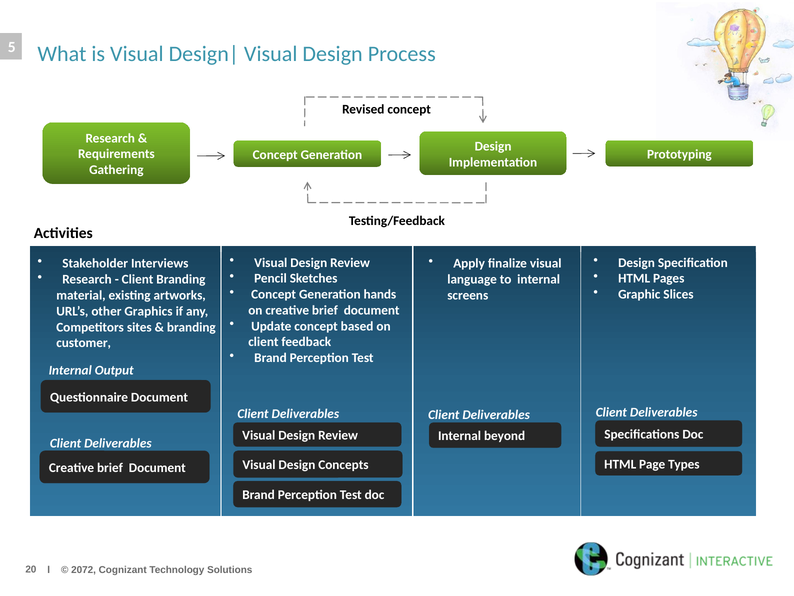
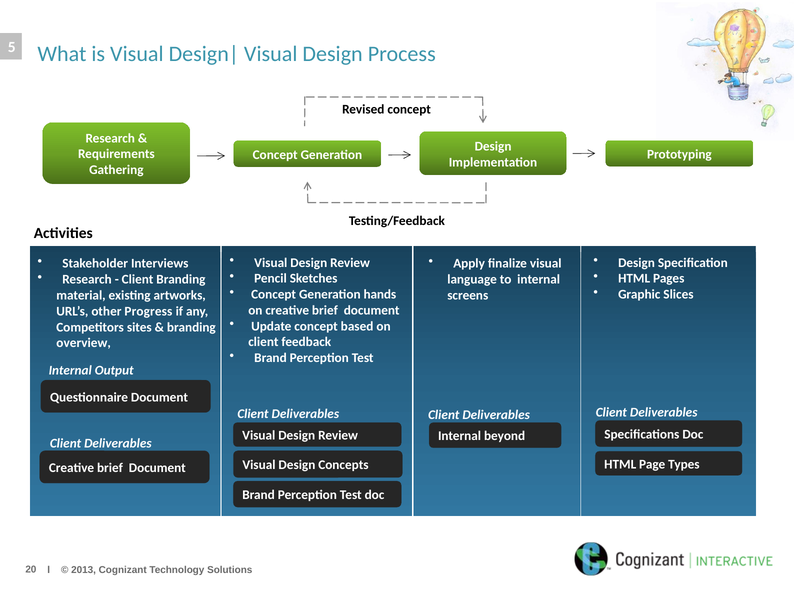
Graphics: Graphics -> Progress (148, 311)
customer: customer -> overview (84, 343)
2072: 2072 -> 2013 (84, 570)
